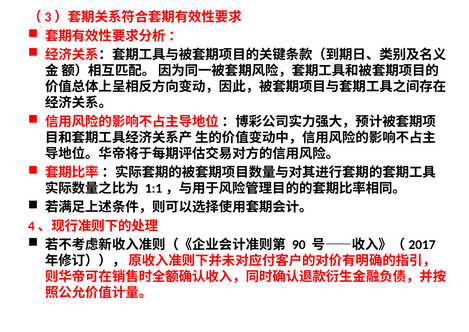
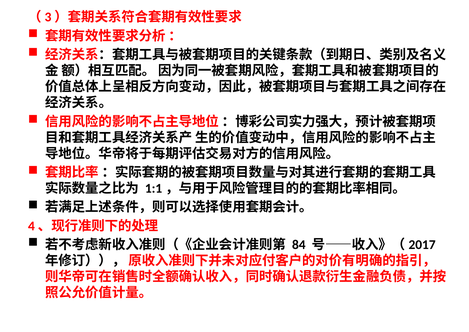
90: 90 -> 84 (299, 244)
